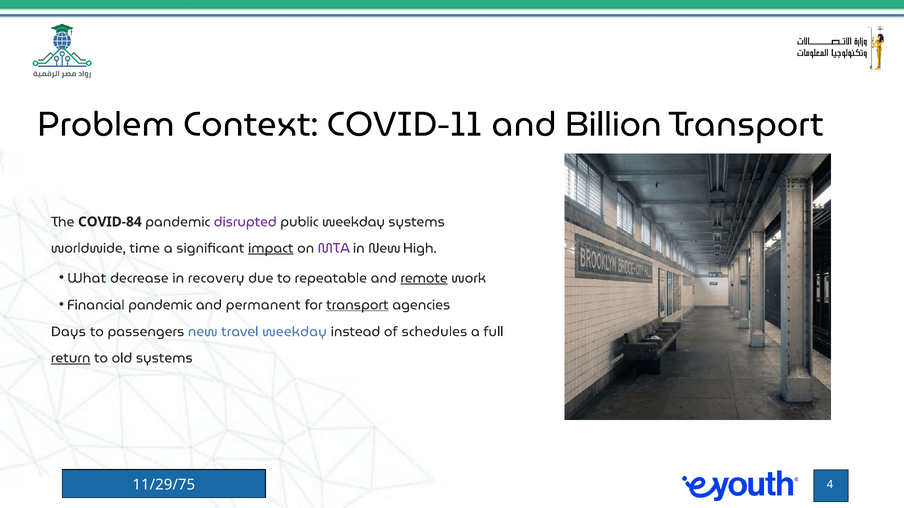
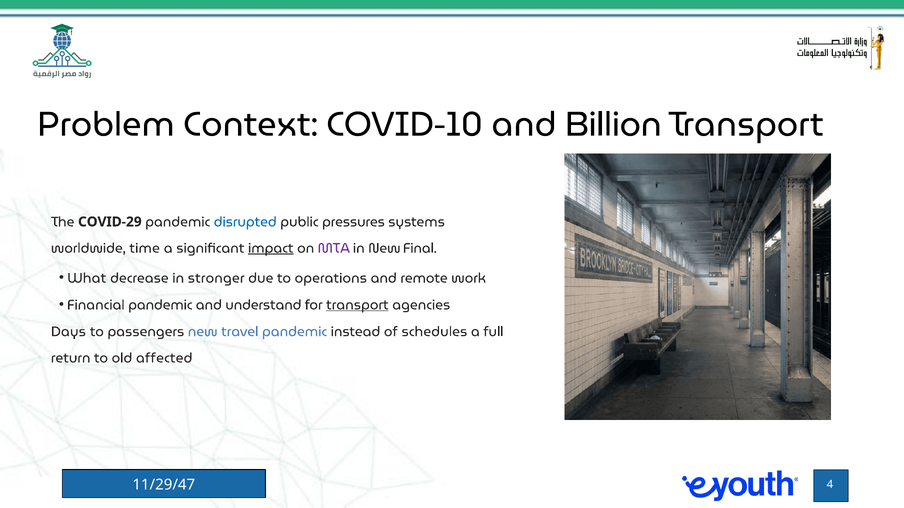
COVID-11: COVID-11 -> COVID-10 (405, 125)
COVID-84: COVID-84 -> COVID-29 (110, 222)
disrupted colour: purple -> blue (245, 222)
public weekday: weekday -> pressures (353, 222)
High: High -> Final (420, 248)
recovery: recovery -> stronger (216, 278)
repeatable: repeatable -> operations (331, 278)
remote underline: present -> none (424, 278)
permanent: permanent -> understand (263, 305)
travel weekday: weekday -> pandemic (295, 332)
return underline: present -> none (71, 358)
old systems: systems -> affected (164, 358)
11/29/75: 11/29/75 -> 11/29/47 (164, 485)
